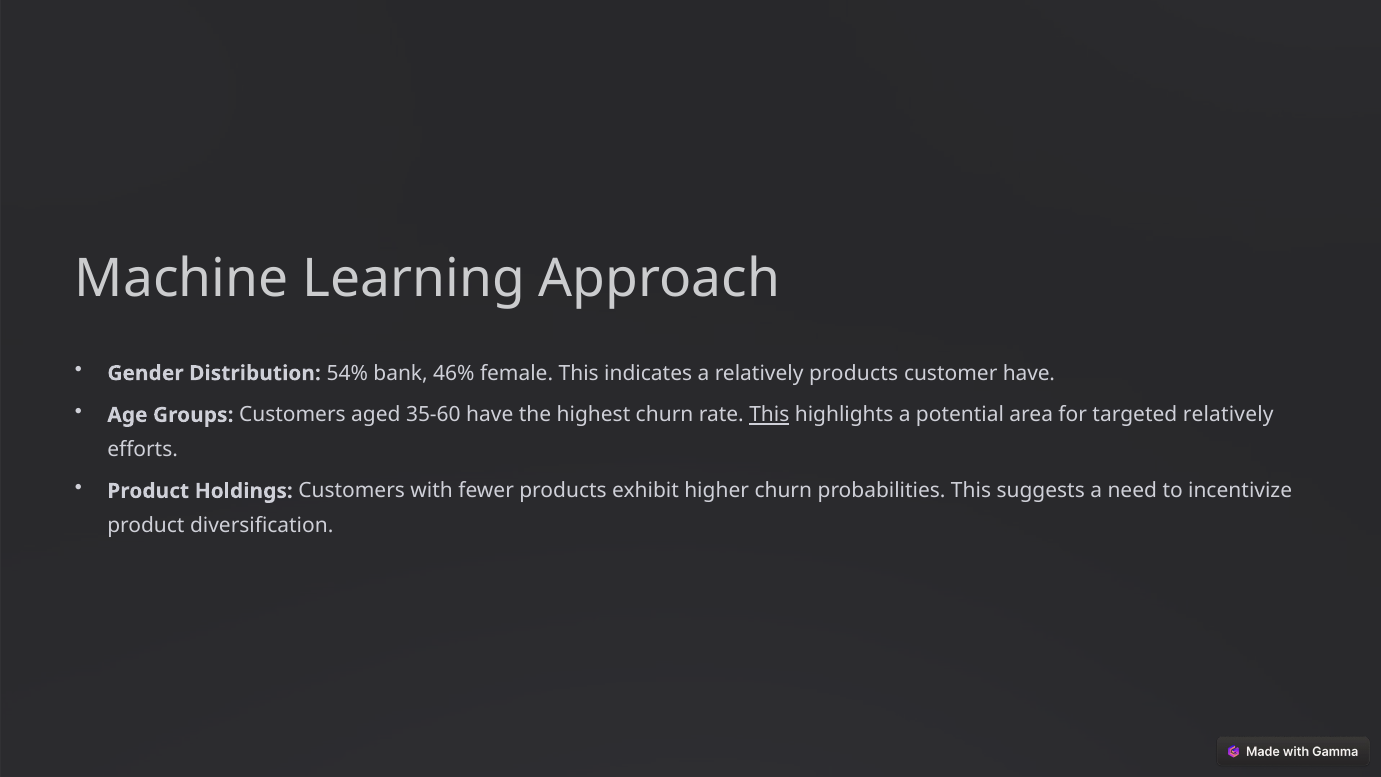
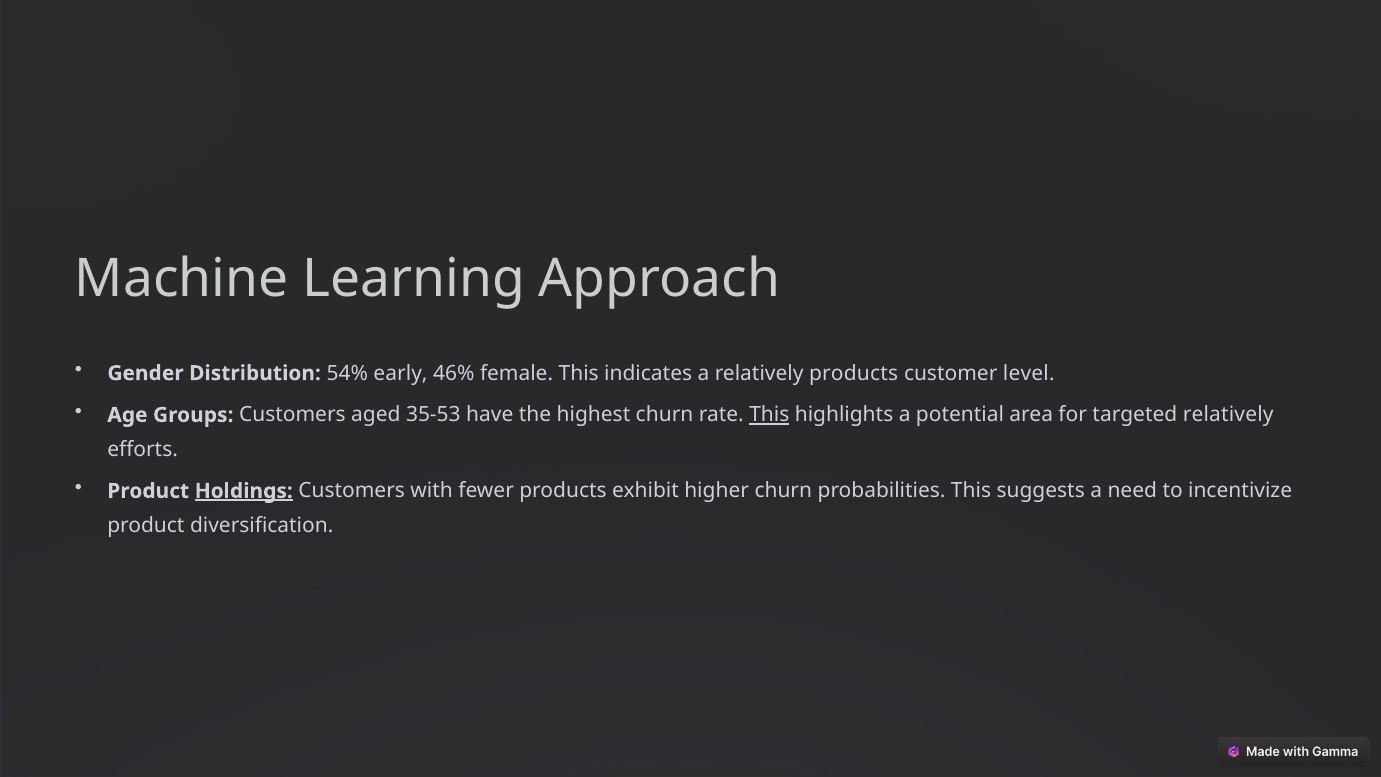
bank: bank -> early (401, 373)
customer have: have -> level (1029, 373)
35-60: 35-60 -> 35-53 (433, 415)
Holdings underline: none -> present (244, 491)
